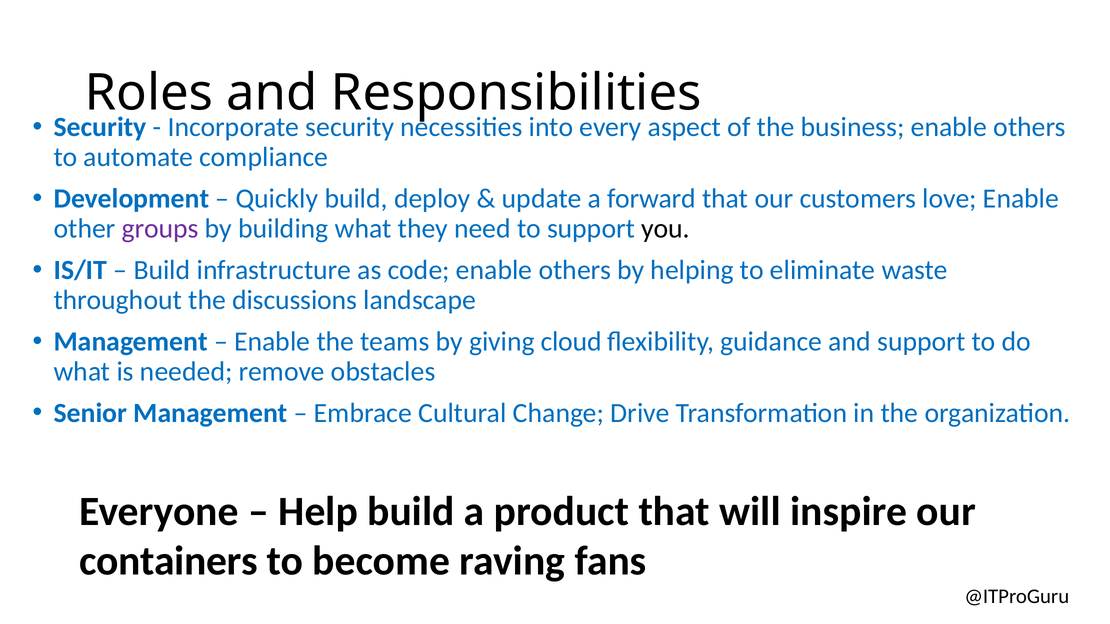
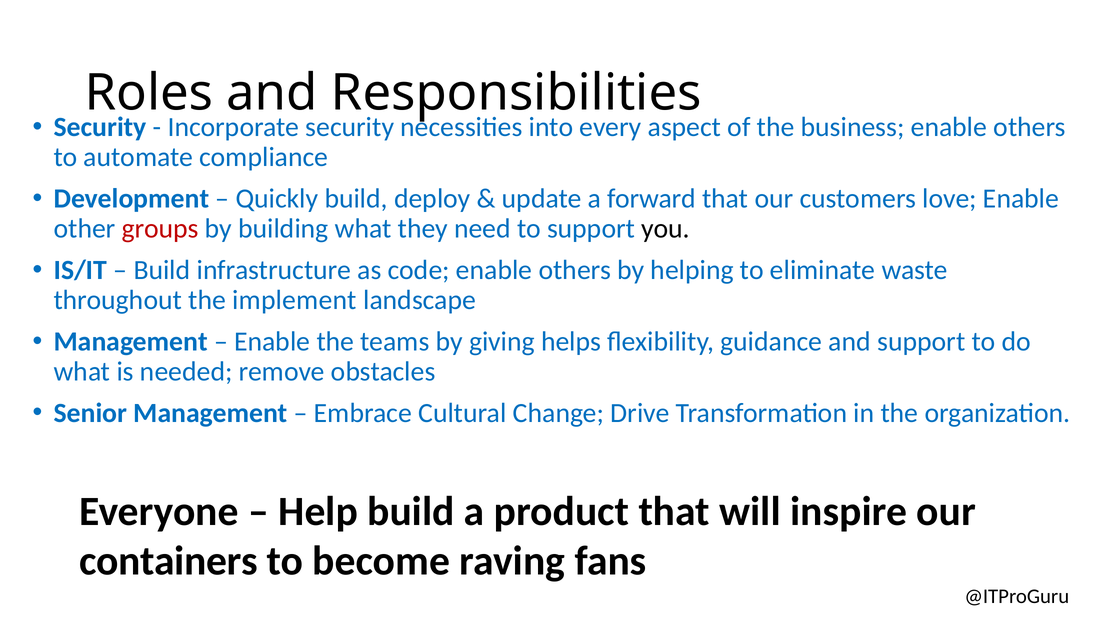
groups colour: purple -> red (160, 229)
discussions: discussions -> implement (294, 300)
cloud: cloud -> helps (571, 342)
